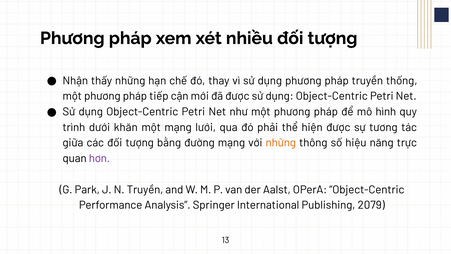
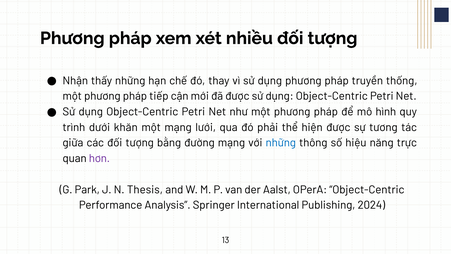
những colour: orange -> blue (281, 143)
N Truyền: Truyền -> Thesis (145, 189)
2079: 2079 -> 2024 (371, 205)
